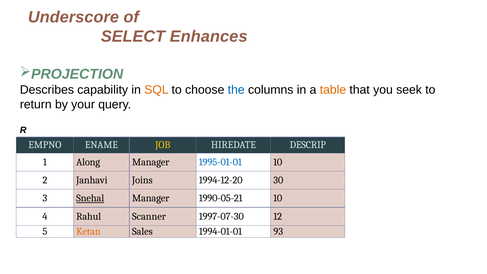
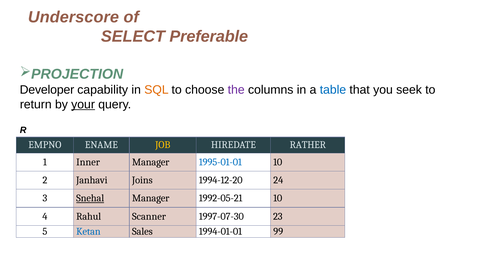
Enhances: Enhances -> Preferable (209, 37)
Describes: Describes -> Developer (47, 90)
the colour: blue -> purple (236, 90)
table colour: orange -> blue (333, 90)
your underline: none -> present (83, 104)
DESCRIP: DESCRIP -> RATHER (308, 145)
Along: Along -> Inner (88, 162)
30: 30 -> 24 (278, 180)
1990-05-21: 1990-05-21 -> 1992-05-21 (221, 198)
12: 12 -> 23 (278, 216)
Ketan colour: orange -> blue (88, 231)
93: 93 -> 99 (278, 231)
